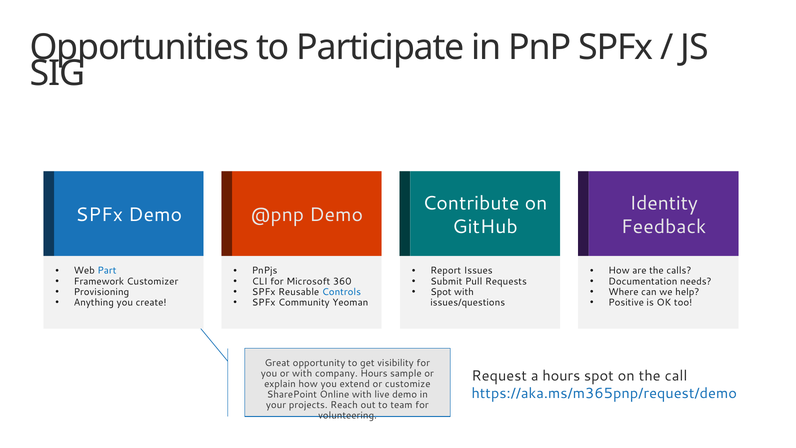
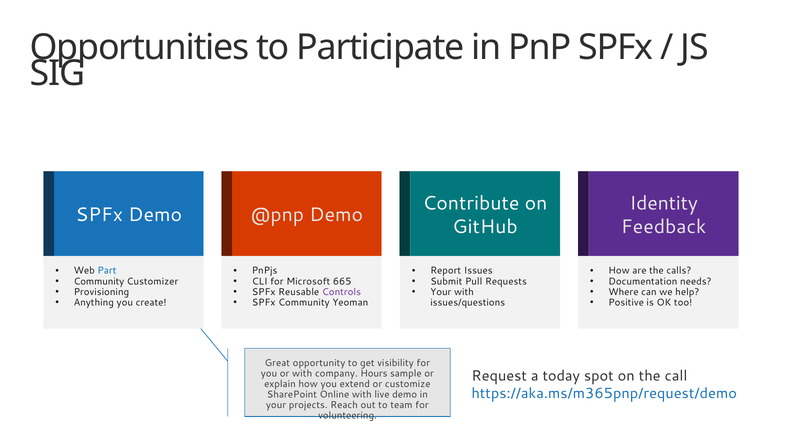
Framework: Framework -> Community (99, 281)
360: 360 -> 665 (342, 281)
Controls colour: blue -> purple (341, 292)
Spot: Spot -> Your (441, 292)
a hours: hours -> today (561, 376)
